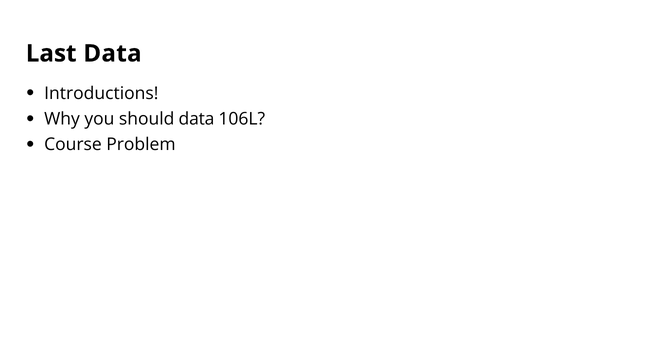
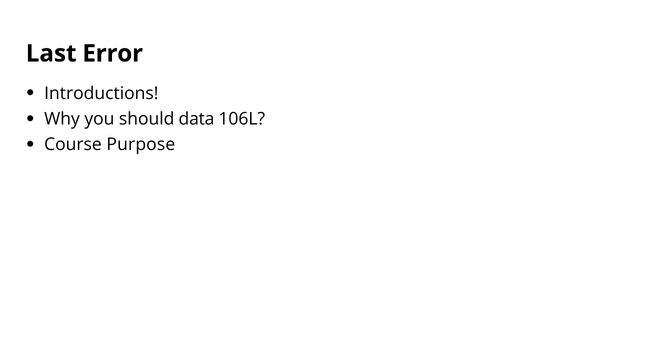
Last Data: Data -> Error (113, 54)
Problem: Problem -> Purpose (141, 145)
